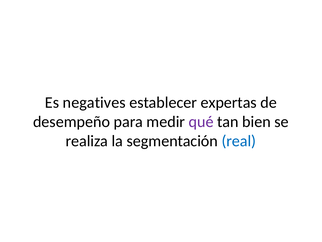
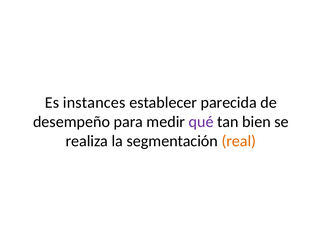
negatives: negatives -> instances (94, 102)
expertas: expertas -> parecida (229, 102)
real colour: blue -> orange (239, 141)
